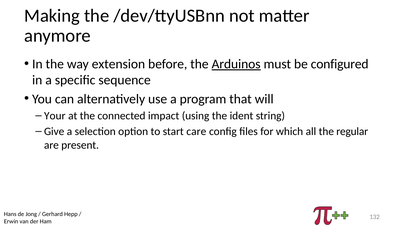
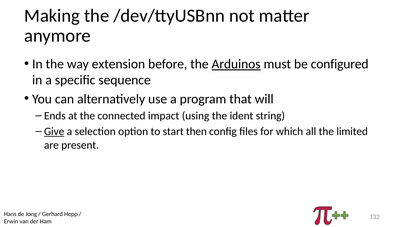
Your: Your -> Ends (55, 116)
Give underline: none -> present (54, 132)
care: care -> then (196, 132)
regular: regular -> limited (352, 132)
